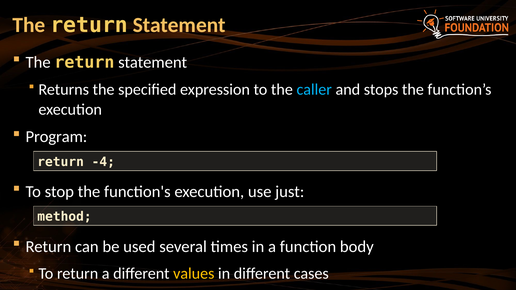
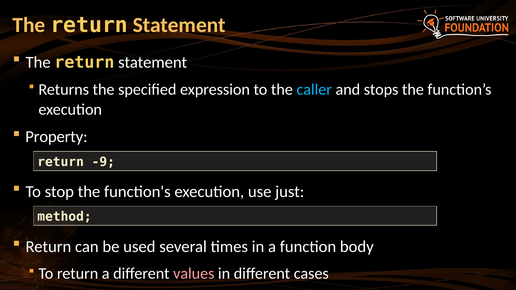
Program: Program -> Property (56, 137)
-4: -4 -> -9 (103, 162)
values colour: yellow -> pink (194, 274)
